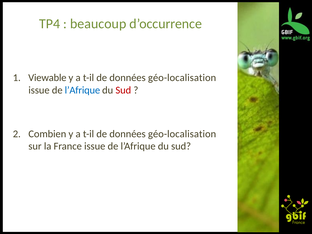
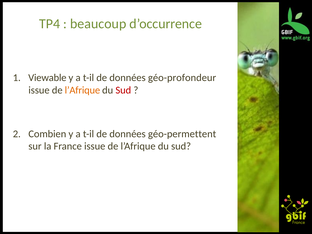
géo-localisation: géo-localisation -> géo-profondeur (182, 78)
l’Afrique colour: blue -> orange (82, 90)
géo-localisation: géo-localisation -> géo-permettent (182, 134)
